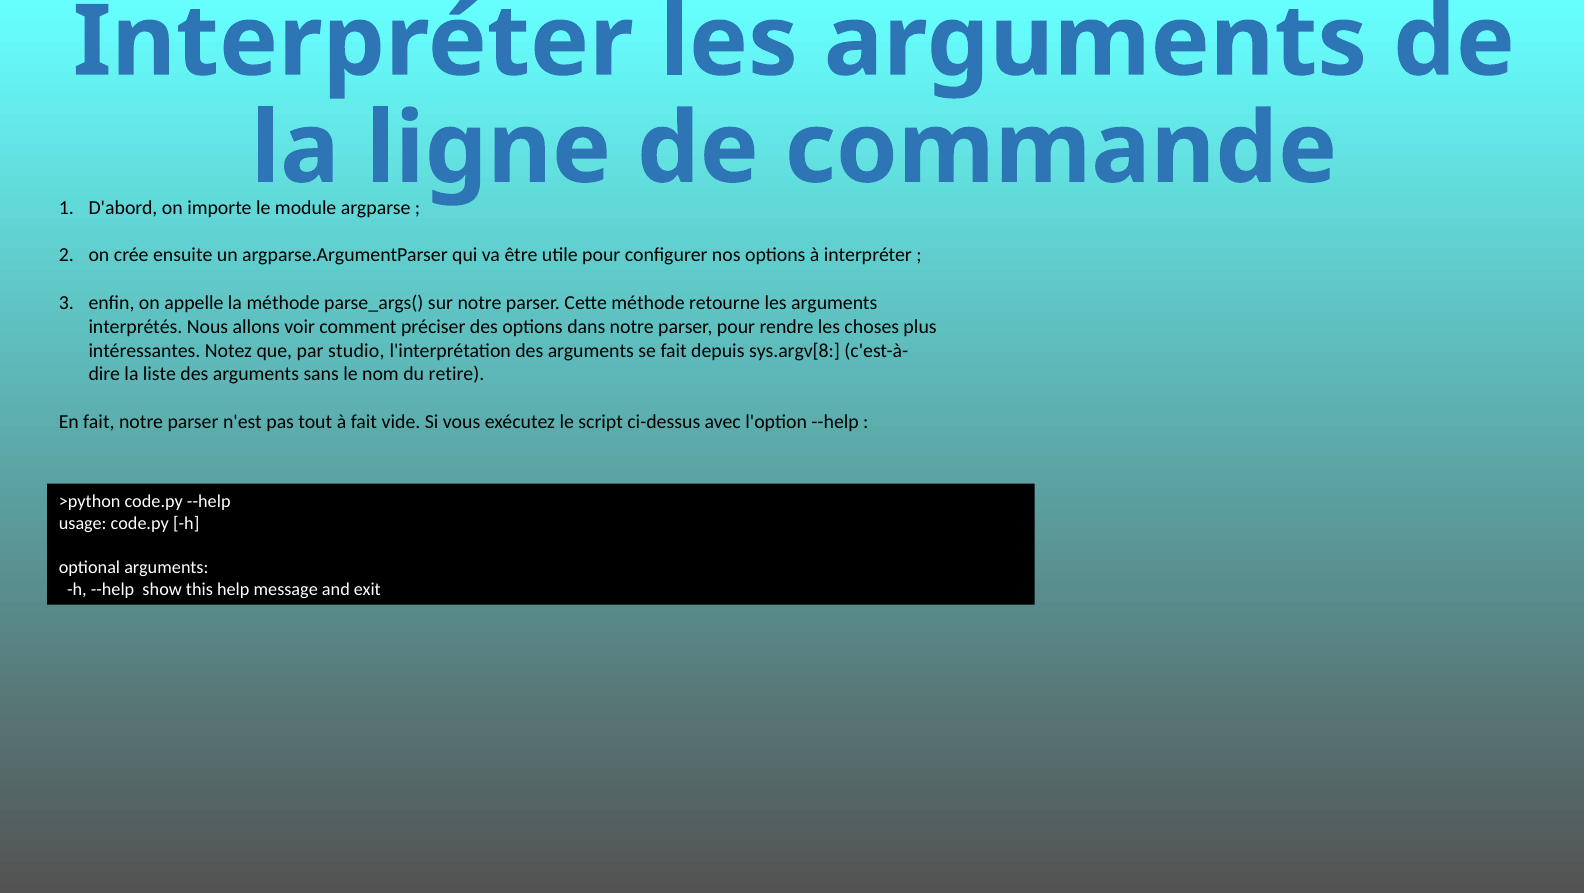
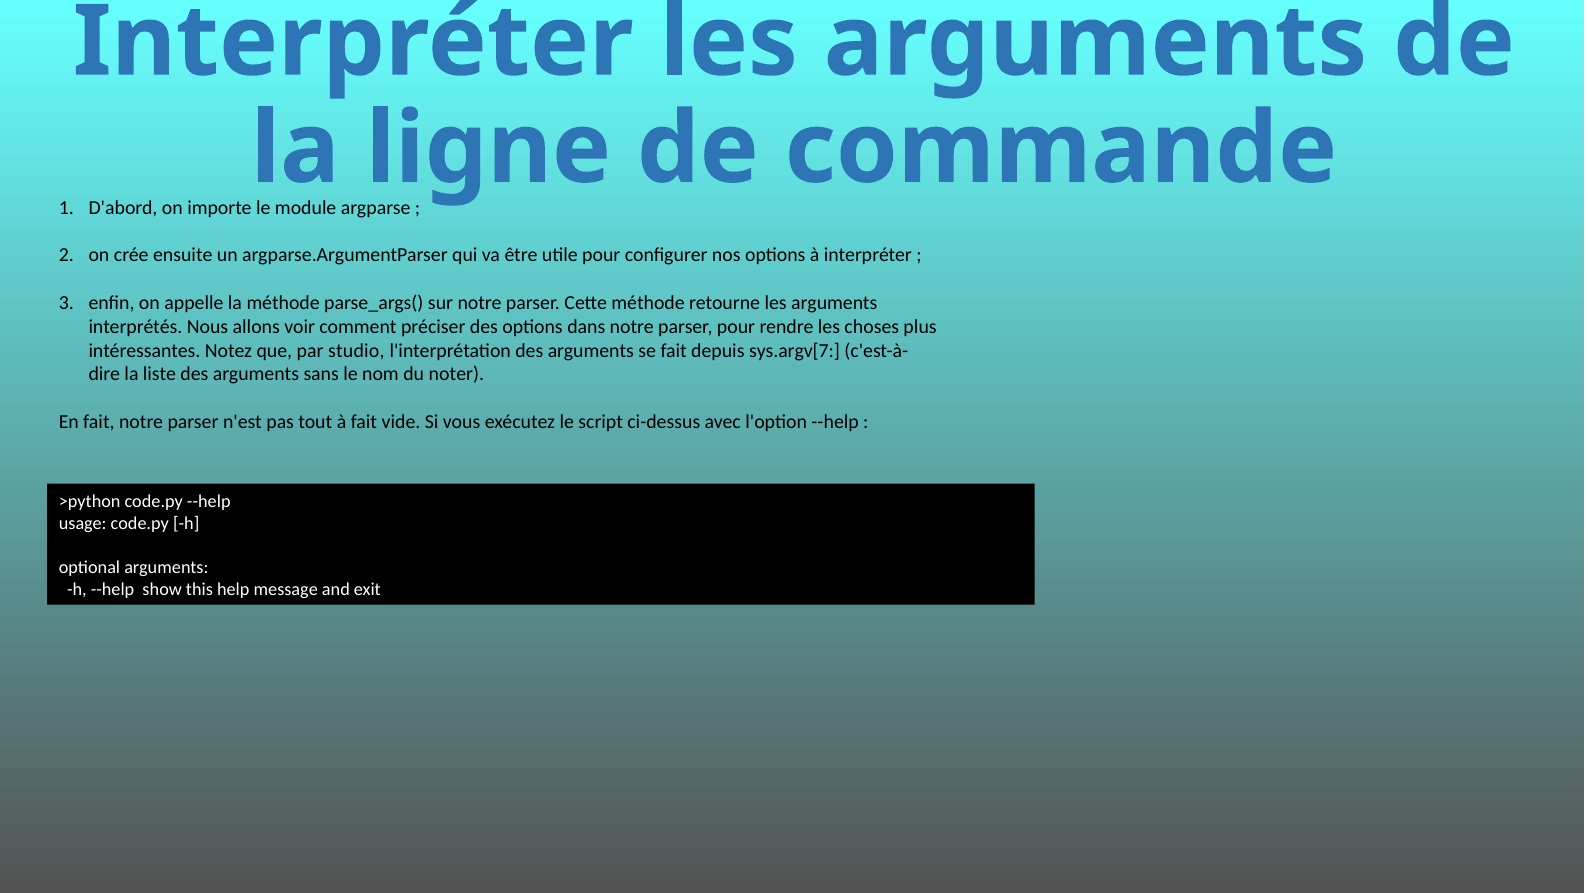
sys.argv[8: sys.argv[8 -> sys.argv[7 (795, 351)
retire: retire -> noter (456, 374)
